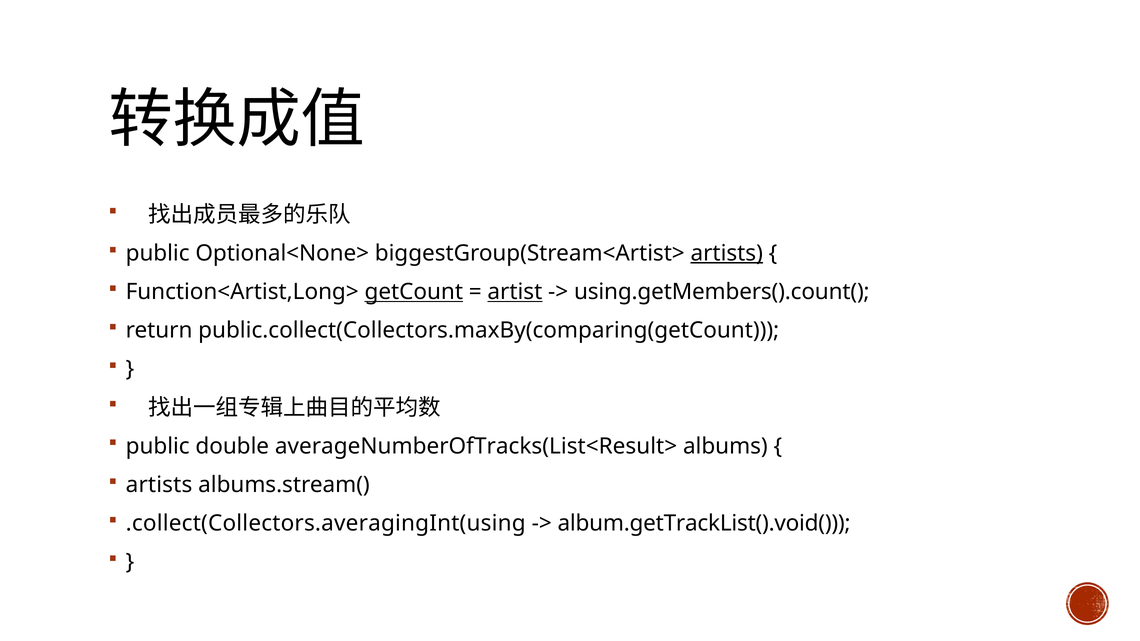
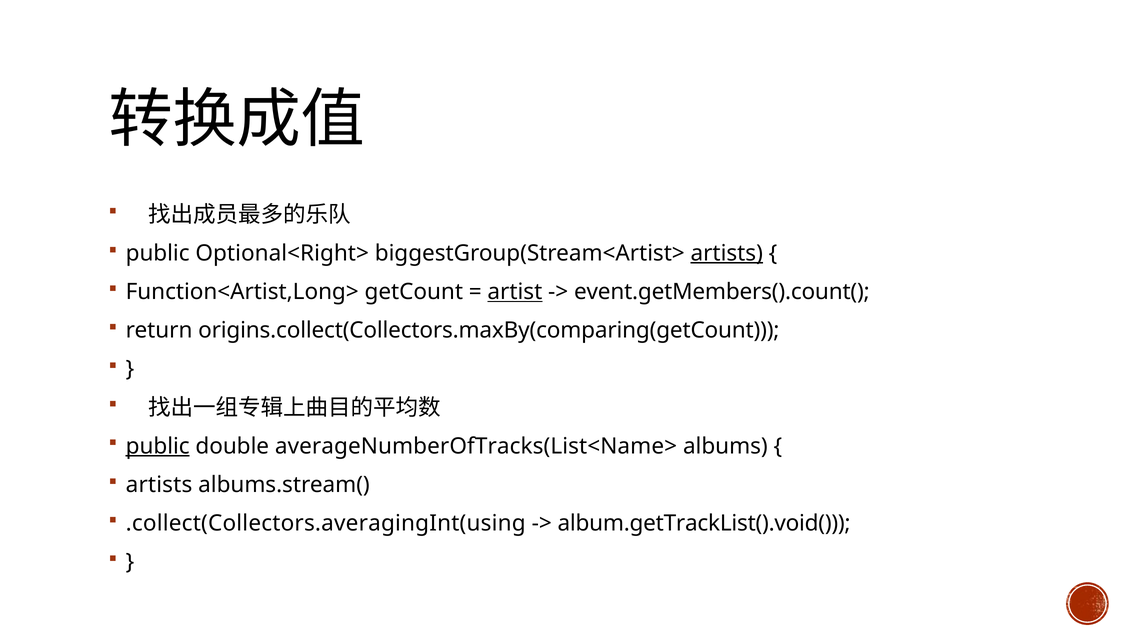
Optional<None>: Optional<None> -> Optional<Right> (282, 253)
getCount underline: present -> none (414, 292)
using.getMembers().count(: using.getMembers().count( -> event.getMembers().count( (722, 292)
public.collect(Collectors.maxBy(comparing(getCount: public.collect(Collectors.maxBy(comparing(getCount -> origins.collect(Collectors.maxBy(comparing(getCount (489, 331)
public underline: none -> present (158, 446)
averageNumberOfTracks(List<Result>: averageNumberOfTracks(List<Result> -> averageNumberOfTracks(List<Name> (476, 446)
